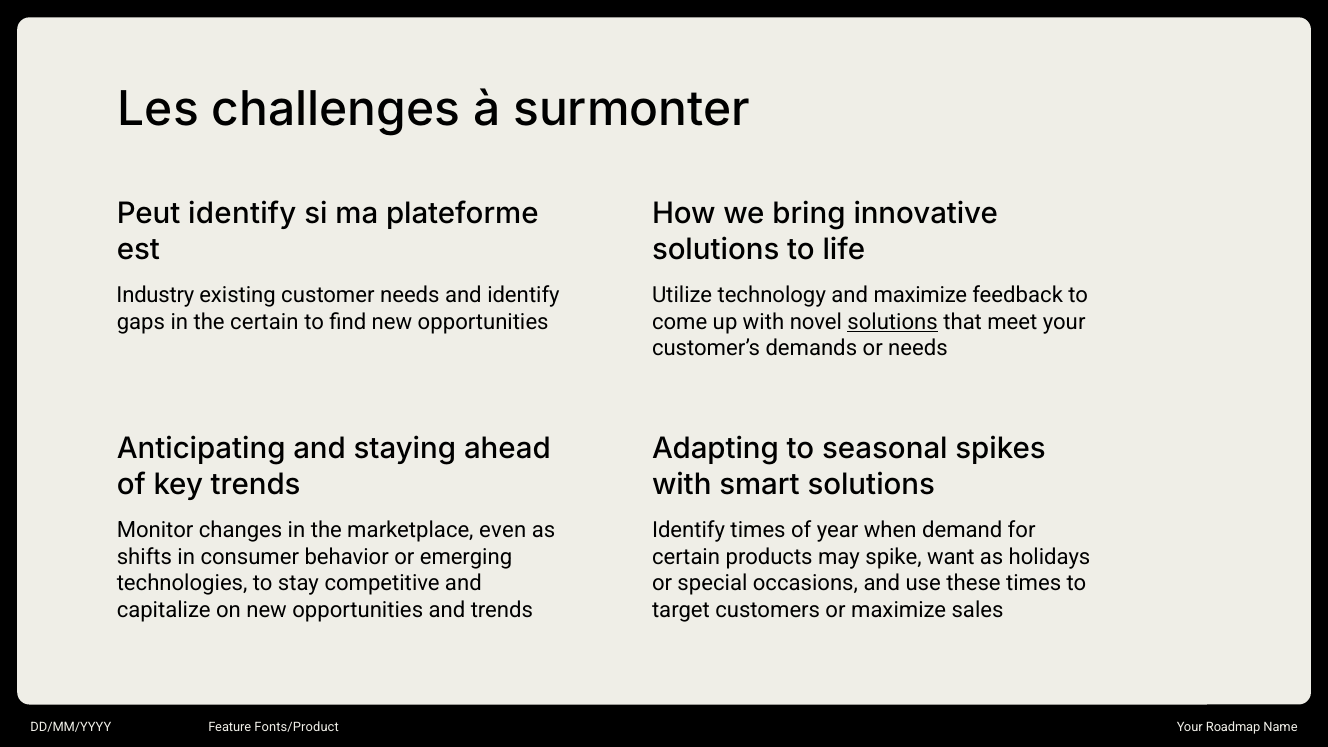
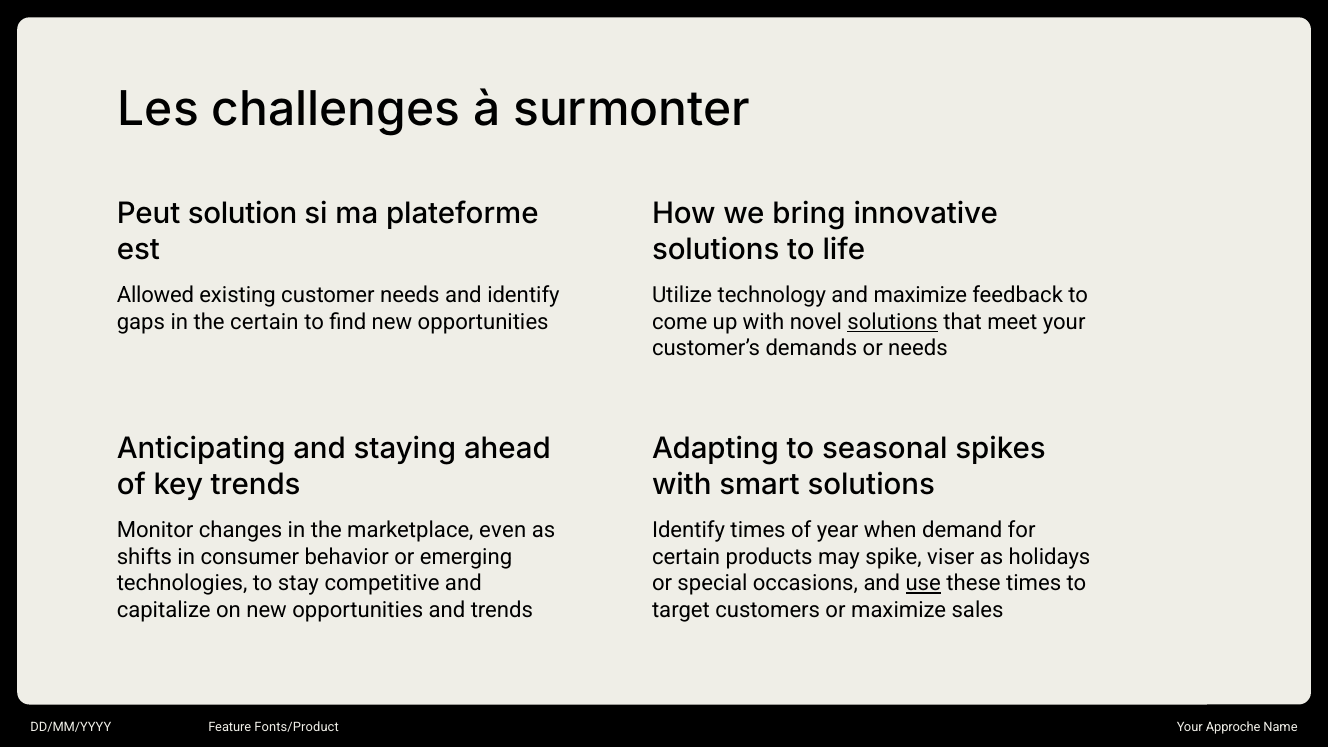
Peut identify: identify -> solution (243, 214)
Industry: Industry -> Allowed (155, 296)
want: want -> viser (951, 557)
use underline: none -> present (923, 583)
Roadmap: Roadmap -> Approche (1233, 727)
